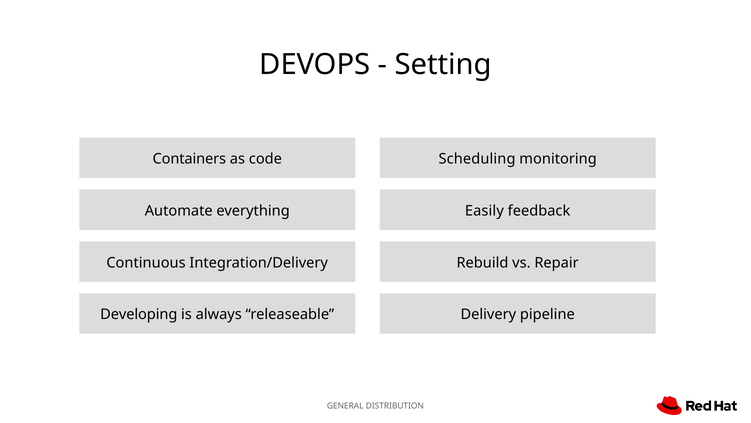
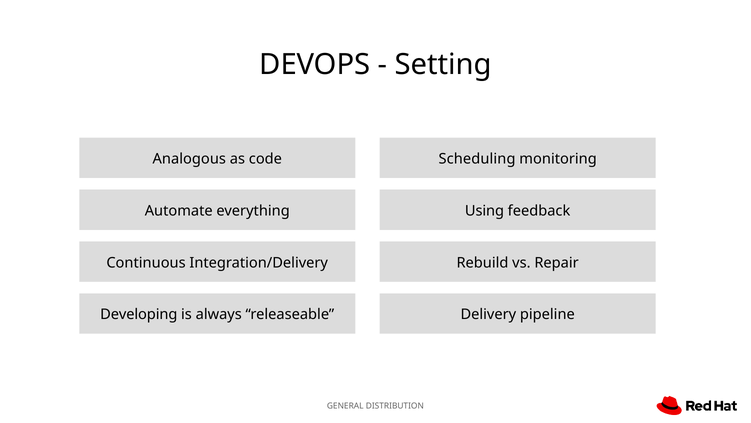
Containers: Containers -> Analogous (189, 159)
Easily: Easily -> Using (484, 210)
